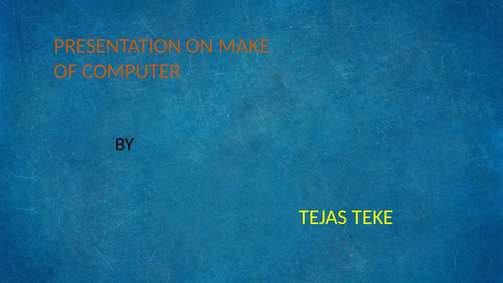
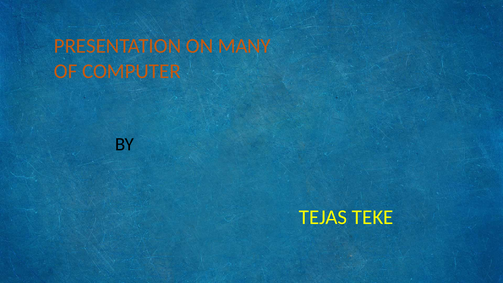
MAKE: MAKE -> MANY (244, 46)
